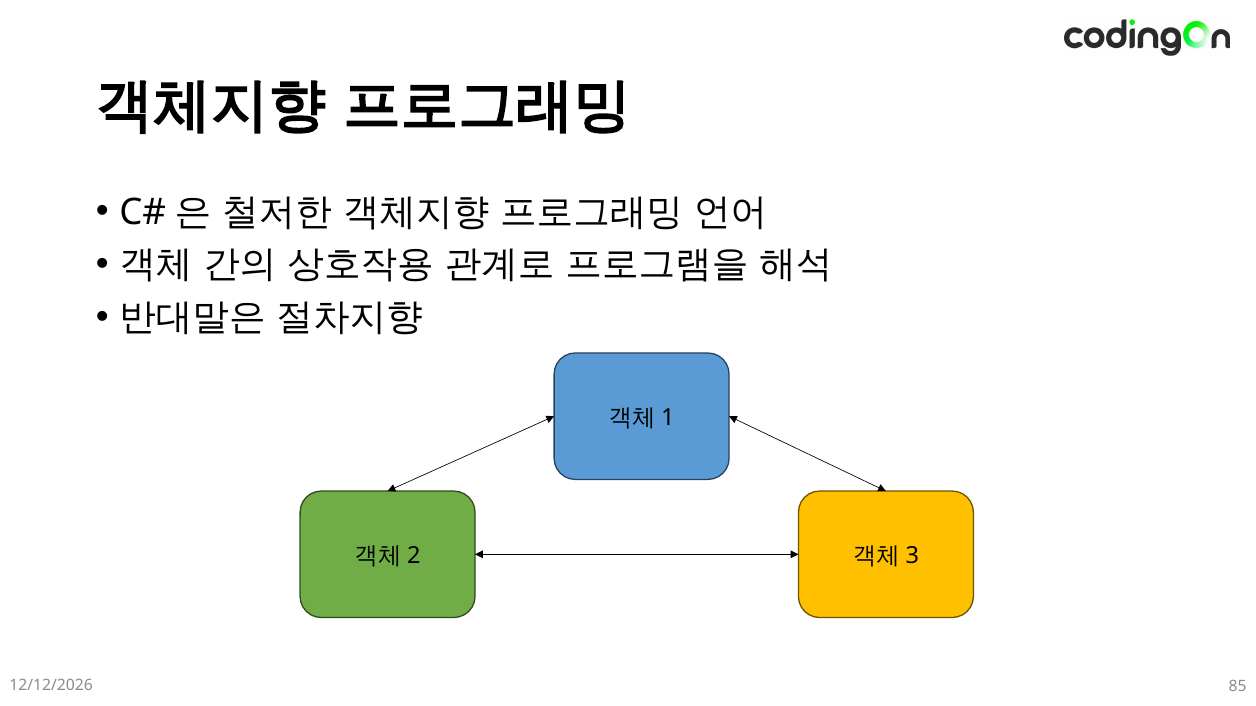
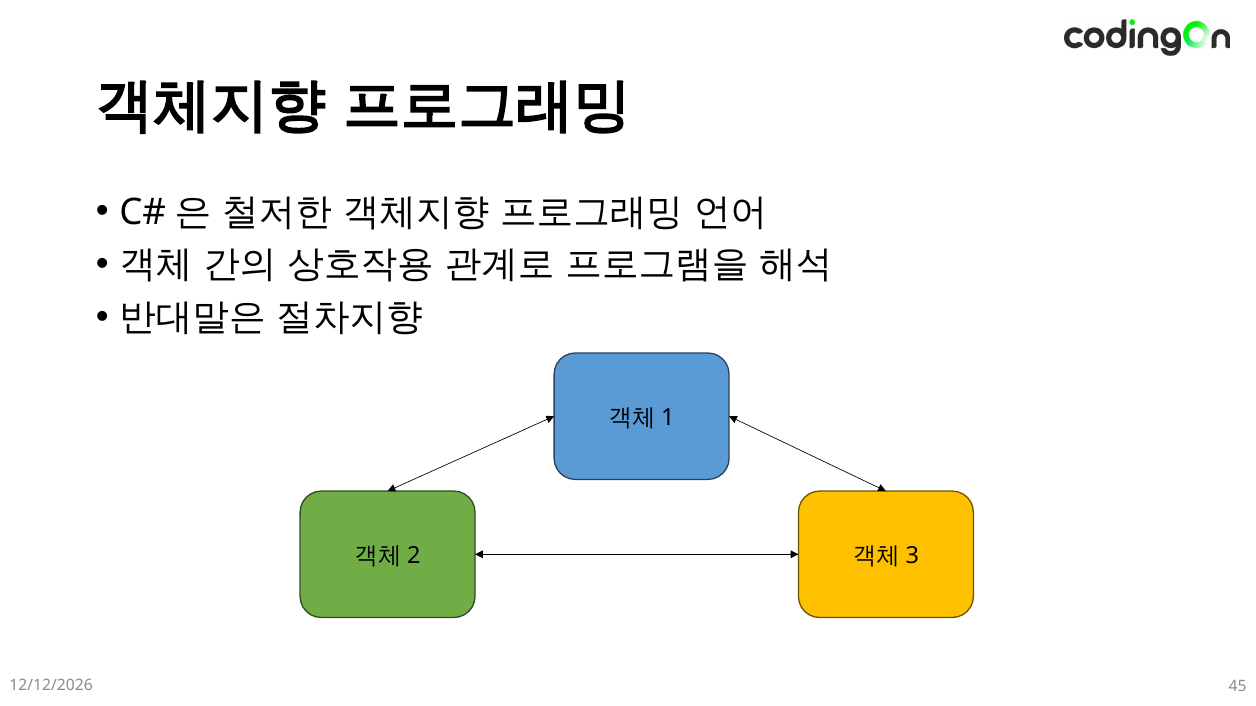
85: 85 -> 45 (1238, 686)
